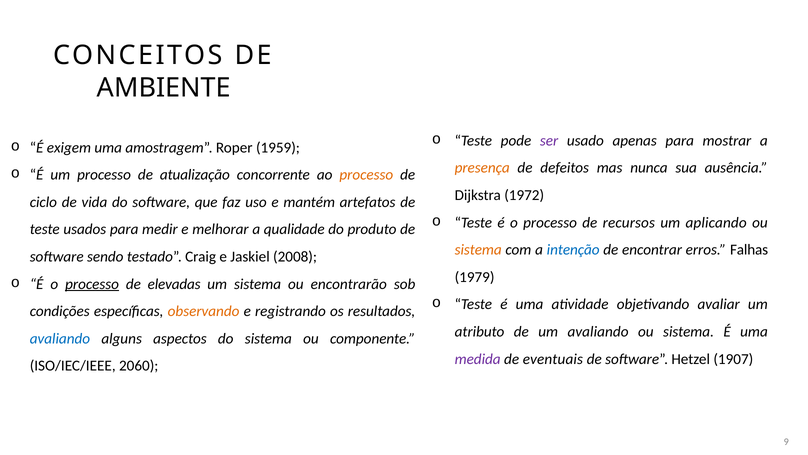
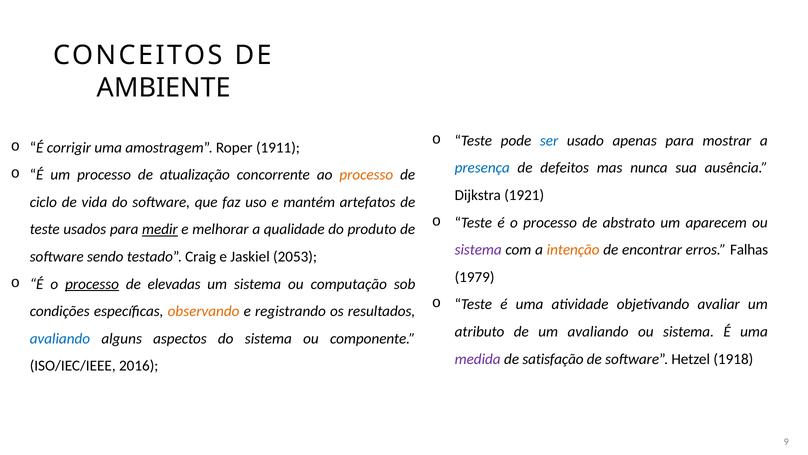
ser colour: purple -> blue (549, 141)
exigem: exigem -> corrigir (69, 147)
1959: 1959 -> 1911 (278, 147)
presença colour: orange -> blue (482, 168)
1972: 1972 -> 1921 (524, 195)
recursos: recursos -> abstrato (629, 222)
aplicando: aplicando -> aparecem (716, 222)
medir underline: none -> present (160, 229)
sistema colour: orange -> purple (478, 250)
intenção colour: blue -> orange (573, 250)
2008: 2008 -> 2053 (295, 257)
encontrarão: encontrarão -> computação (349, 284)
eventuais: eventuais -> satisfação (553, 359)
1907: 1907 -> 1918 (733, 359)
2060: 2060 -> 2016 (139, 366)
